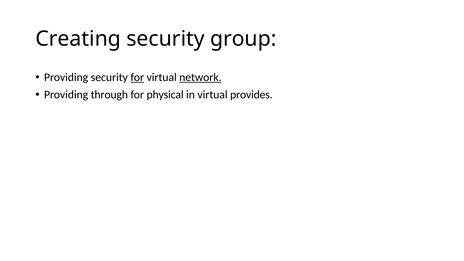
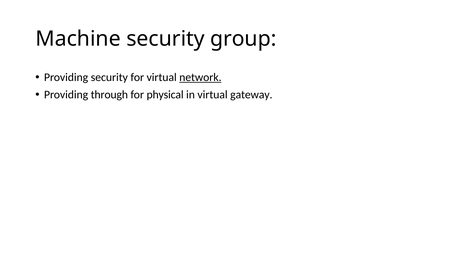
Creating: Creating -> Machine (78, 39)
for underline: present -> none (137, 77)
provides: provides -> gateway (251, 95)
